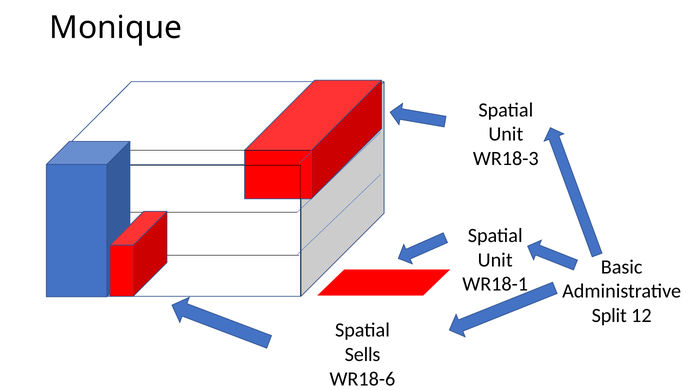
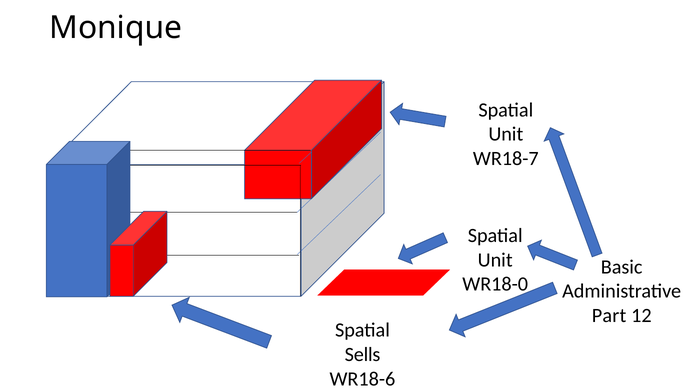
WR18-3: WR18-3 -> WR18-7 (506, 158)
WR18-1: WR18-1 -> WR18-0 (495, 284)
Split: Split -> Part (609, 315)
